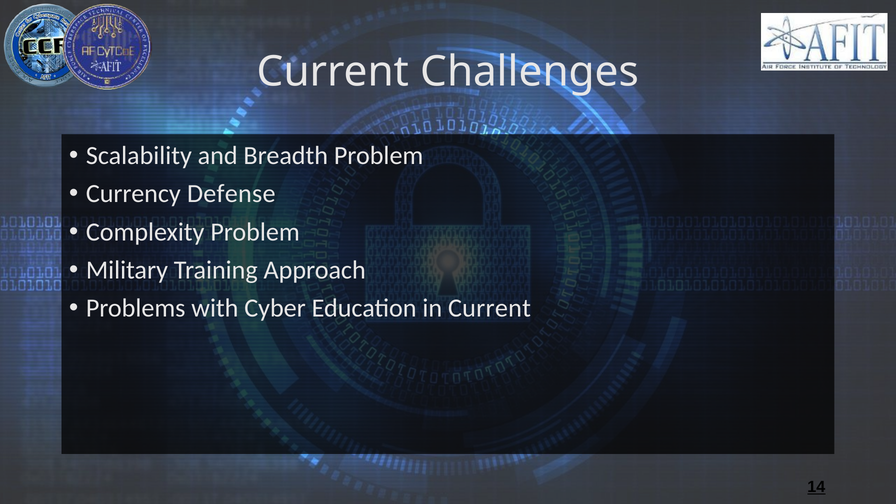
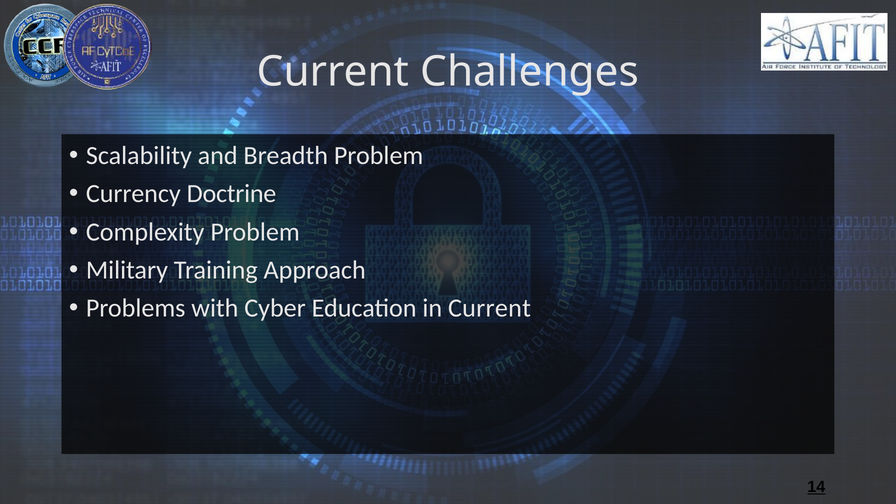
Defense: Defense -> Doctrine (232, 194)
